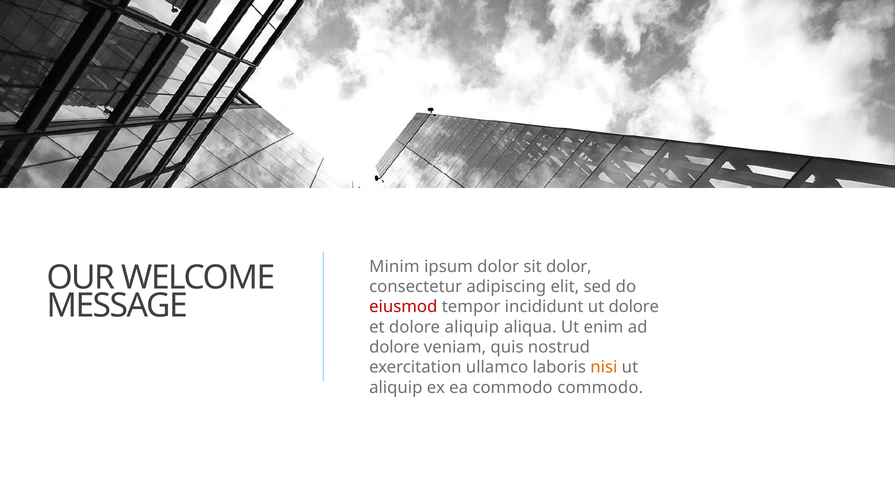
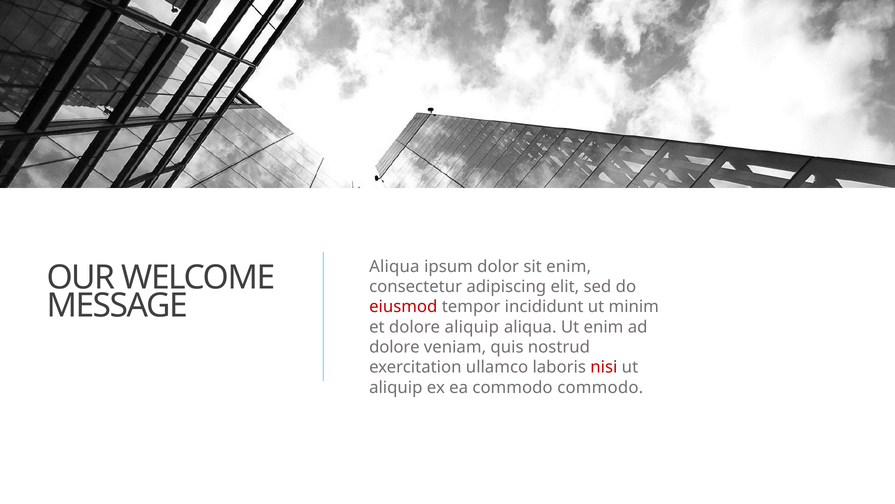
Minim: Minim -> Aliqua (394, 266)
sit dolor: dolor -> enim (569, 266)
ut dolore: dolore -> minim (634, 307)
nisi colour: orange -> red (604, 367)
